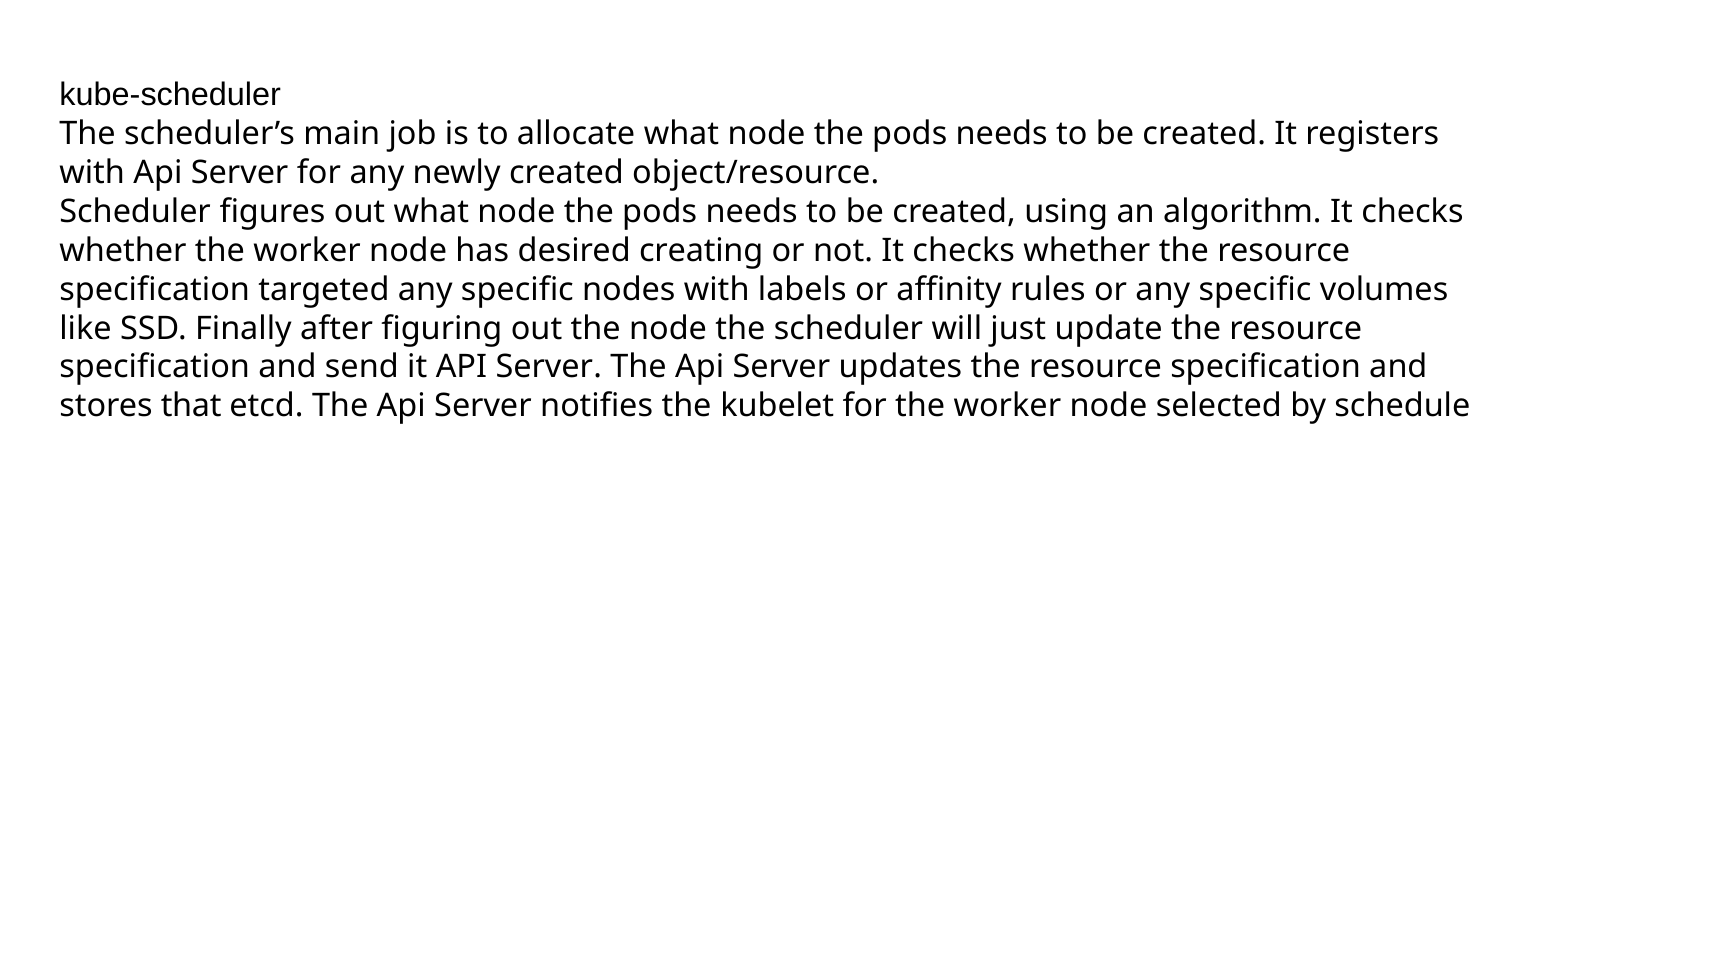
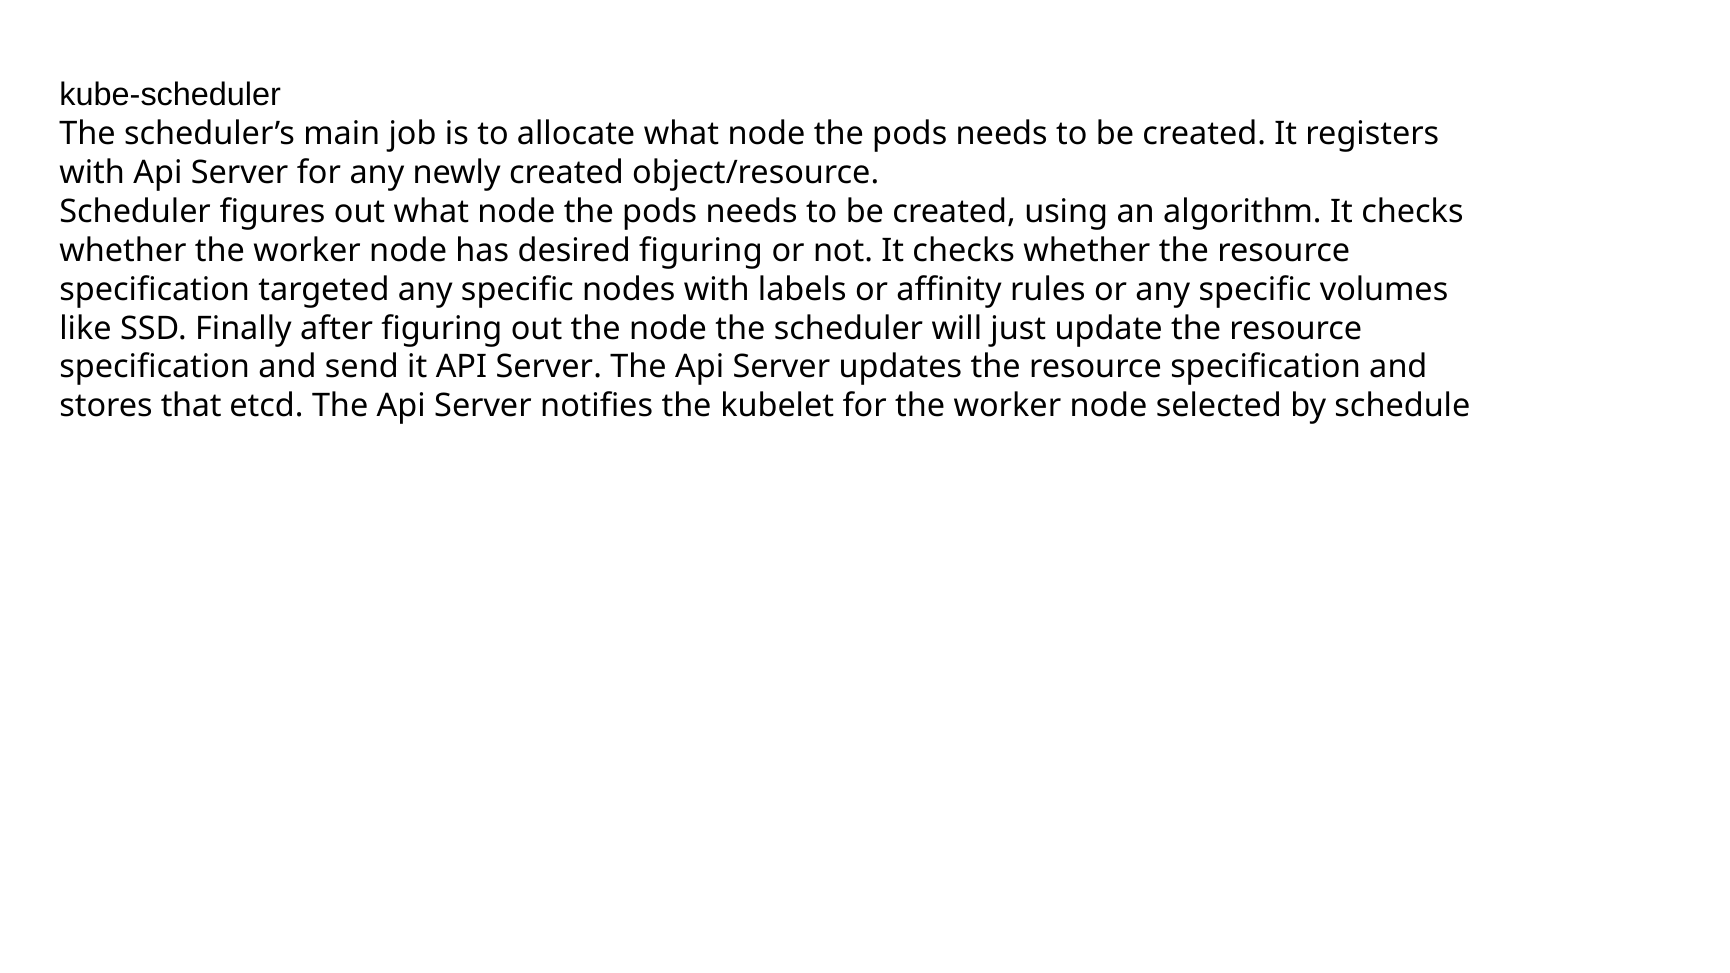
desired creating: creating -> figuring (701, 251)
